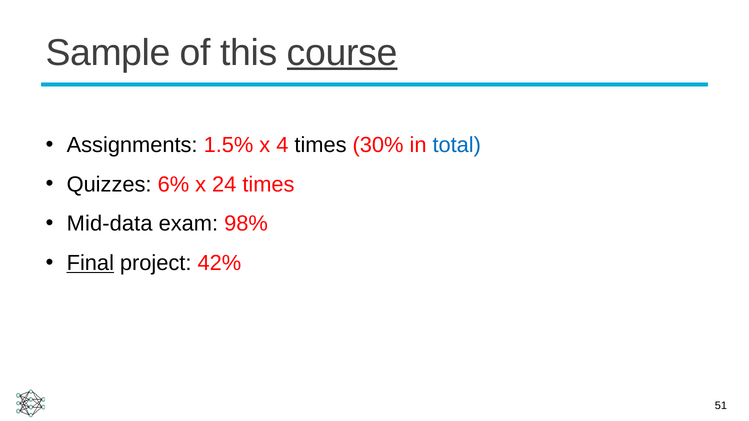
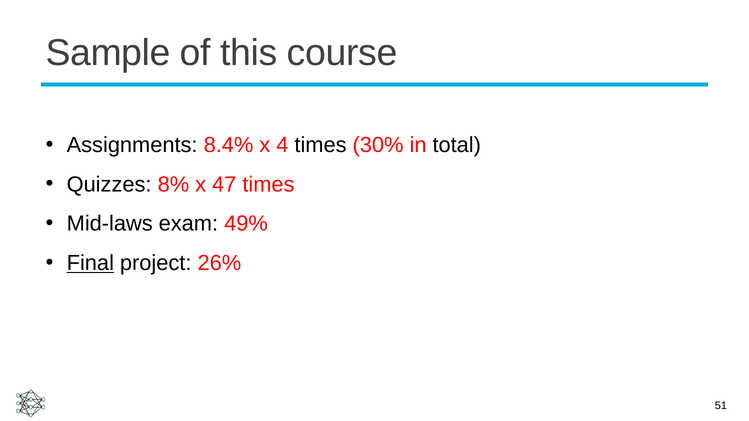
course underline: present -> none (342, 53)
1.5%: 1.5% -> 8.4% (229, 145)
total colour: blue -> black (457, 145)
6%: 6% -> 8% (173, 185)
24: 24 -> 47 (224, 185)
Mid-data: Mid-data -> Mid-laws (110, 224)
98%: 98% -> 49% (246, 224)
42%: 42% -> 26% (219, 263)
